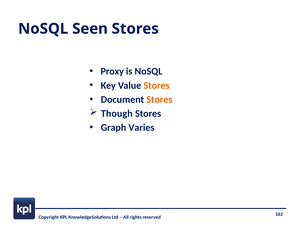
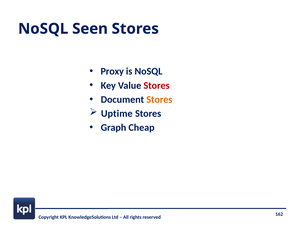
Stores colour: orange -> red (157, 85)
Though: Though -> Uptime (117, 113)
Varies: Varies -> Cheap (142, 128)
